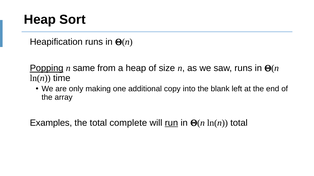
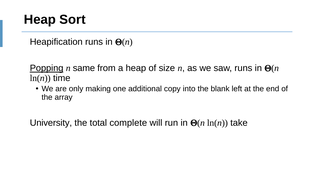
Examples: Examples -> University (51, 123)
run underline: present -> none (171, 123)
ln(n total: total -> take (239, 123)
